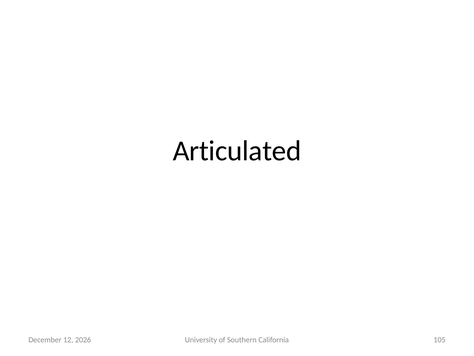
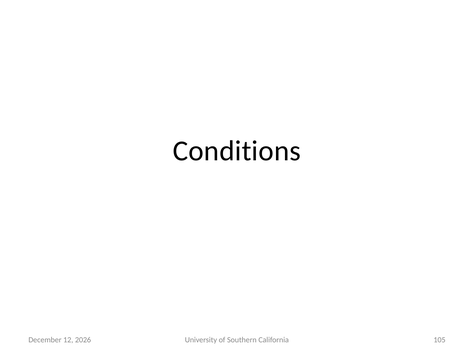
Articulated: Articulated -> Conditions (237, 151)
